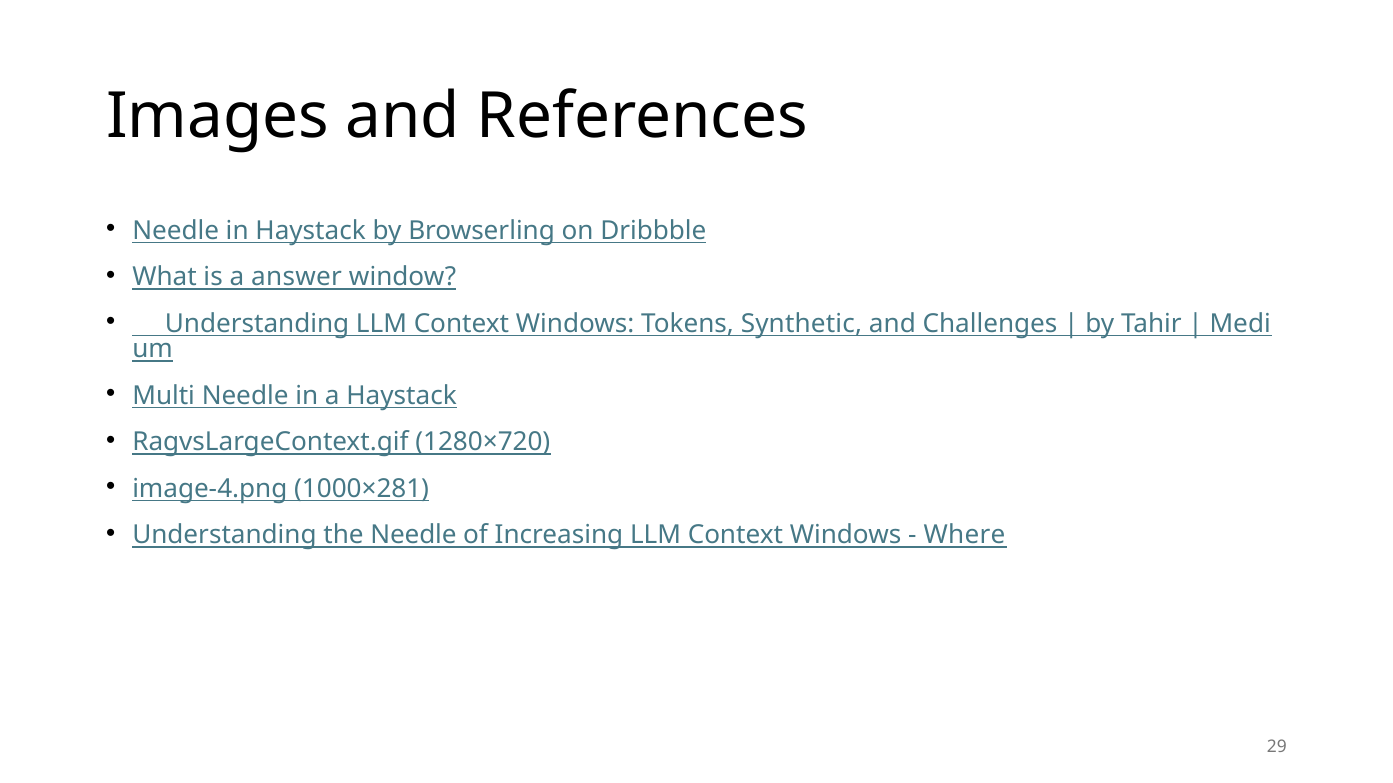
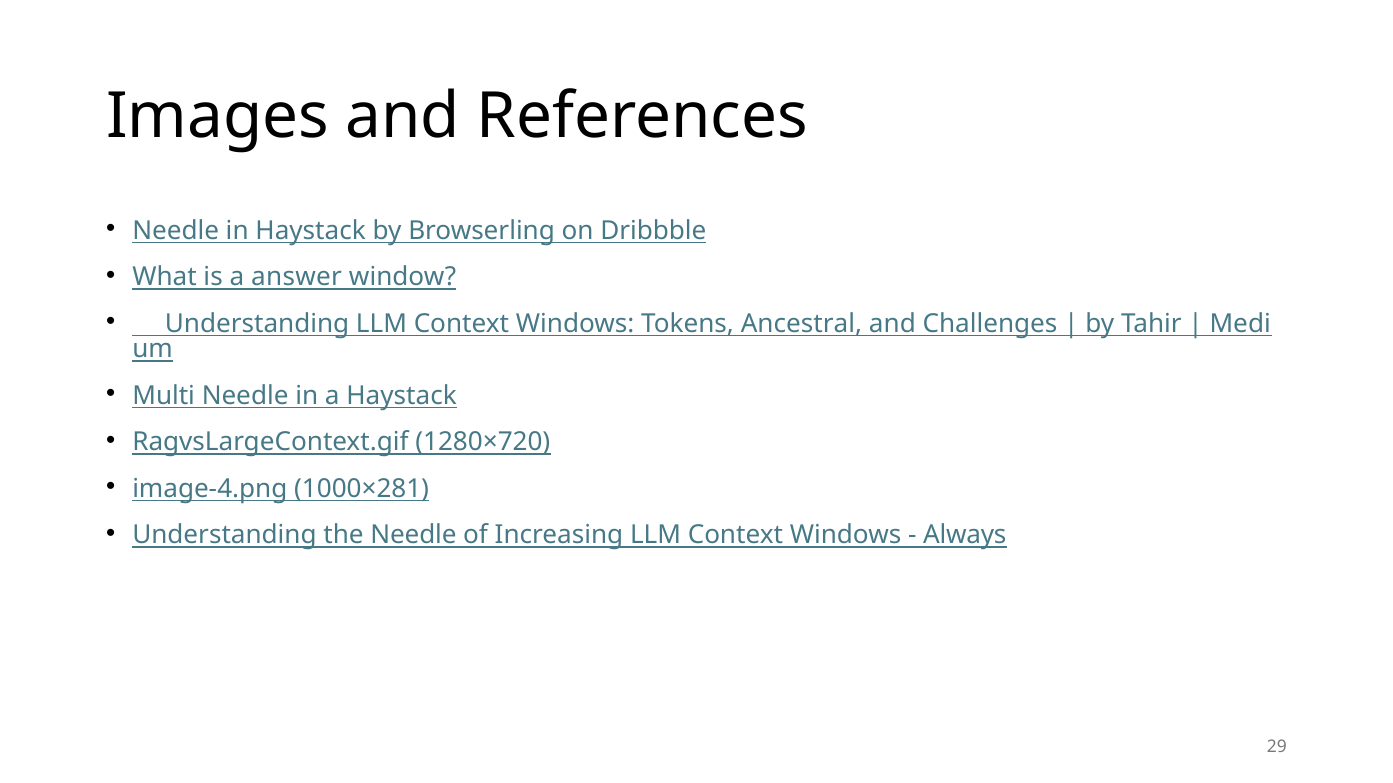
Synthetic: Synthetic -> Ancestral (801, 324)
Where: Where -> Always (965, 535)
